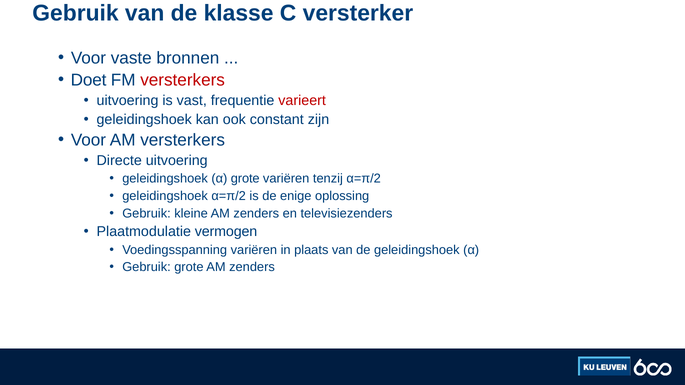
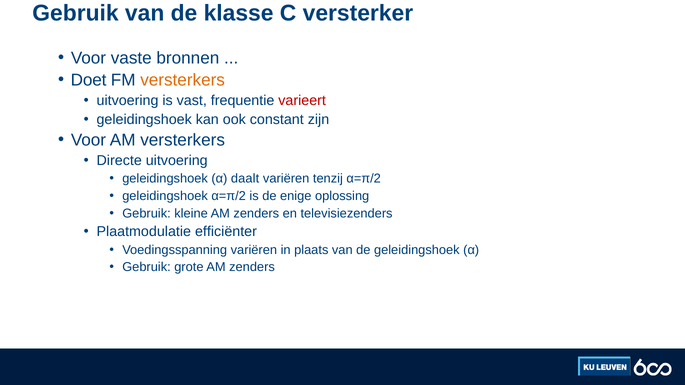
versterkers colour: red -> orange (183, 80)
α grote: grote -> daalt (245, 179)
vermogen: vermogen -> efficiënter (226, 232)
